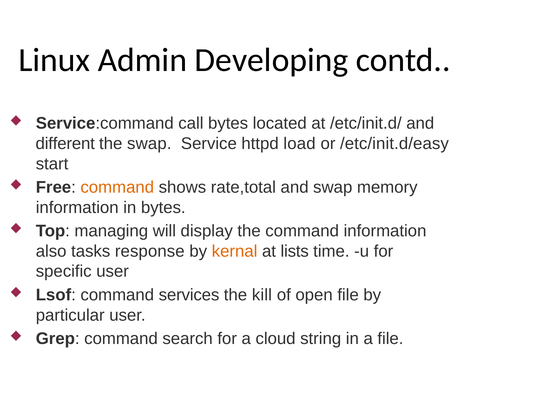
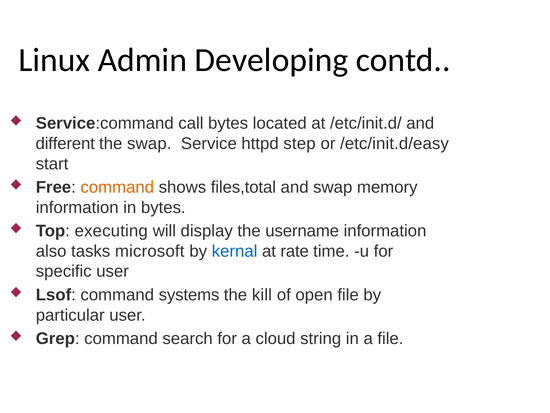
load: load -> step (299, 143)
rate,total: rate,total -> files,total (243, 187)
managing: managing -> executing (111, 231)
the command: command -> username (302, 231)
response: response -> microsoft (150, 251)
kernal colour: orange -> blue (235, 251)
lists: lists -> rate (295, 251)
services: services -> systems (189, 295)
